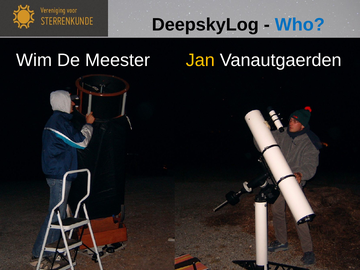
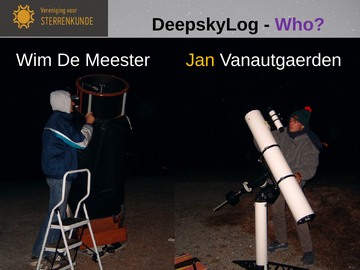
Who colour: blue -> purple (300, 25)
